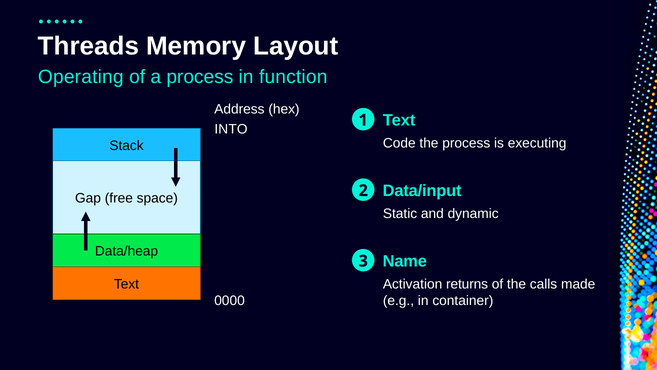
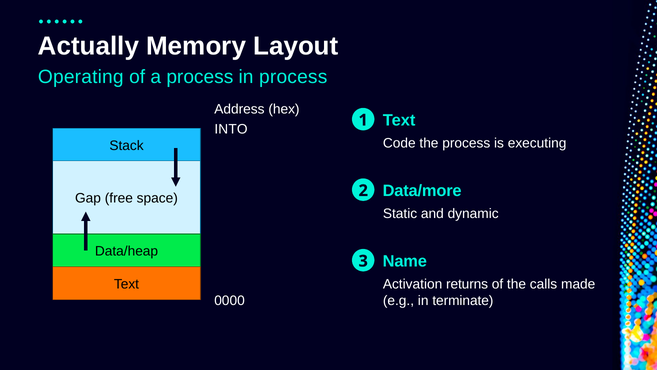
Threads: Threads -> Actually (88, 46)
in function: function -> process (293, 77)
Data/input: Data/input -> Data/more (422, 190)
container: container -> terminate (463, 300)
